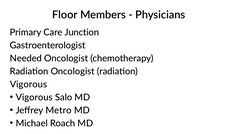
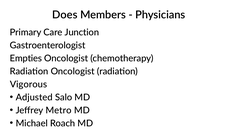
Floor: Floor -> Does (65, 15)
Needed: Needed -> Empties (26, 58)
Vigorous: Vigorous -> Adjusted (34, 97)
